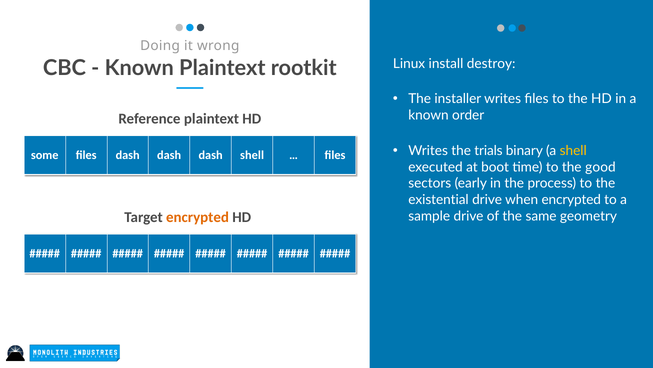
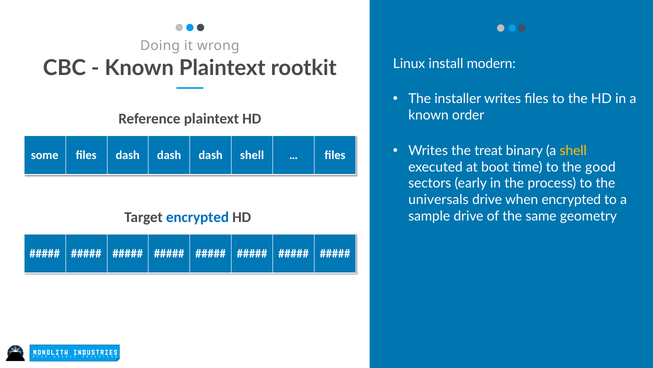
destroy: destroy -> modern (491, 63)
trials: trials -> treat (488, 151)
existential: existential -> universals (438, 200)
encrypted colour: orange -> blue (197, 217)
